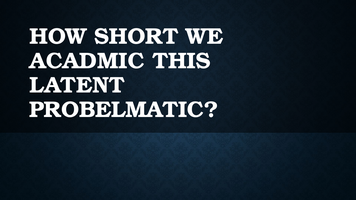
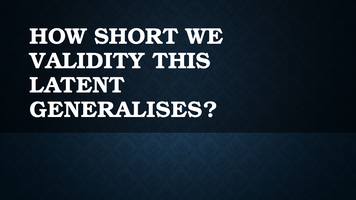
ACADMIC: ACADMIC -> VALIDITY (87, 61)
PROBELMATIC: PROBELMATIC -> GENERALISES (123, 110)
